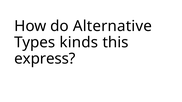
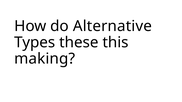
kinds: kinds -> these (79, 43)
express: express -> making (45, 59)
